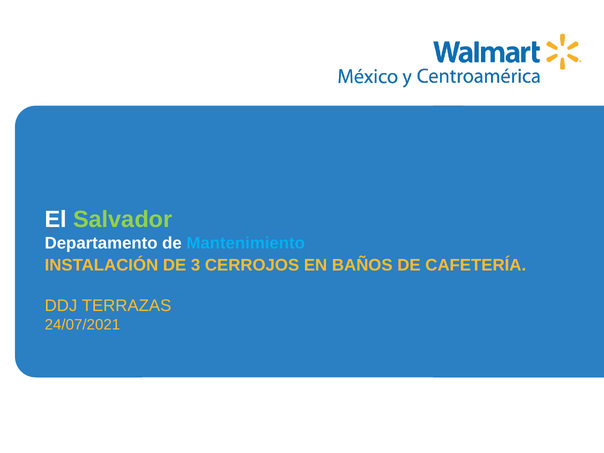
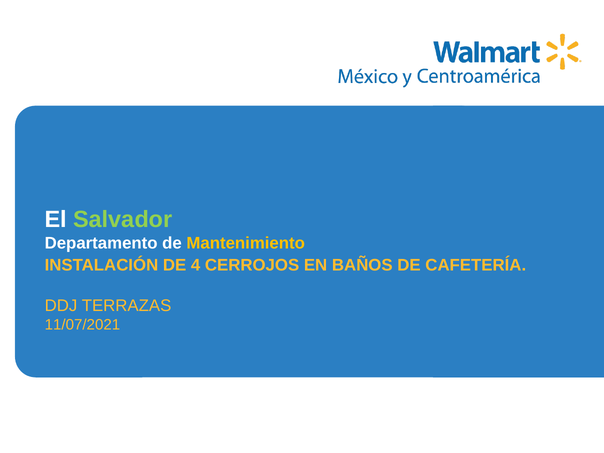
Mantenimiento colour: light blue -> yellow (246, 243)
3: 3 -> 4 (196, 265)
24/07/2021: 24/07/2021 -> 11/07/2021 (82, 325)
